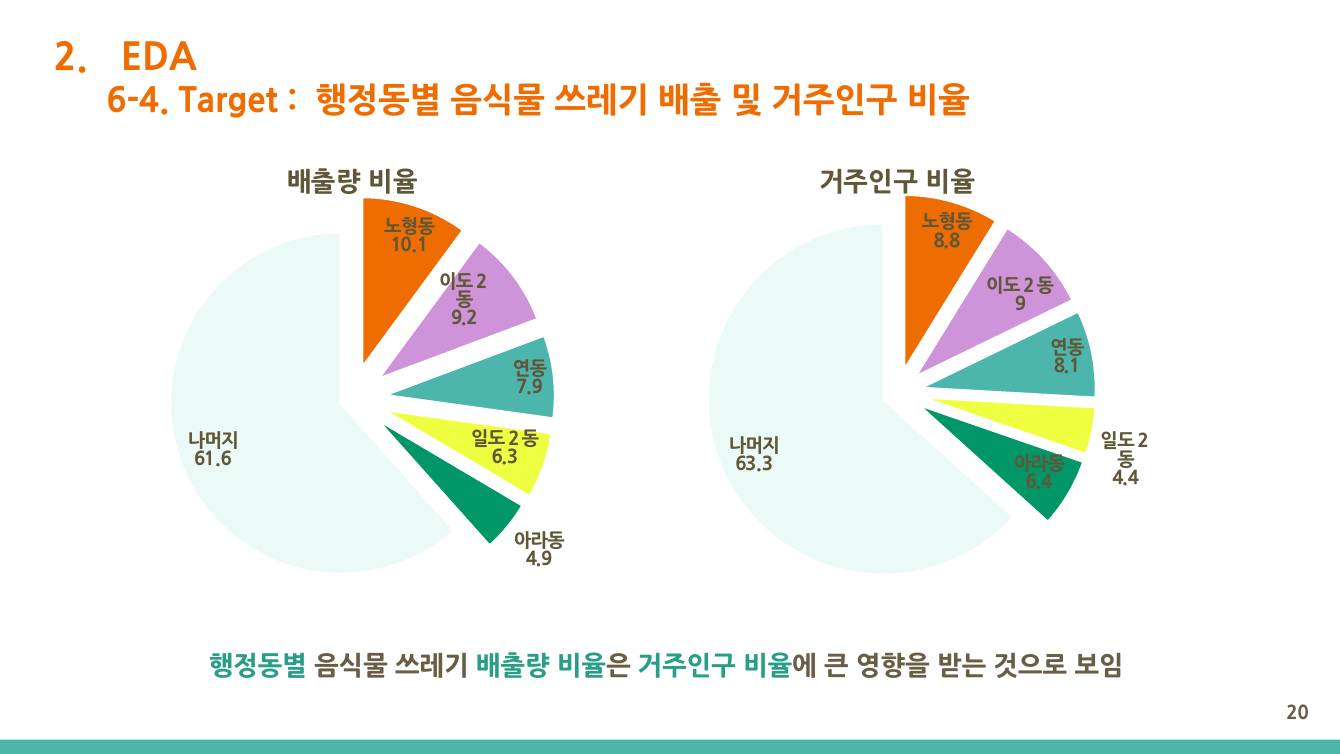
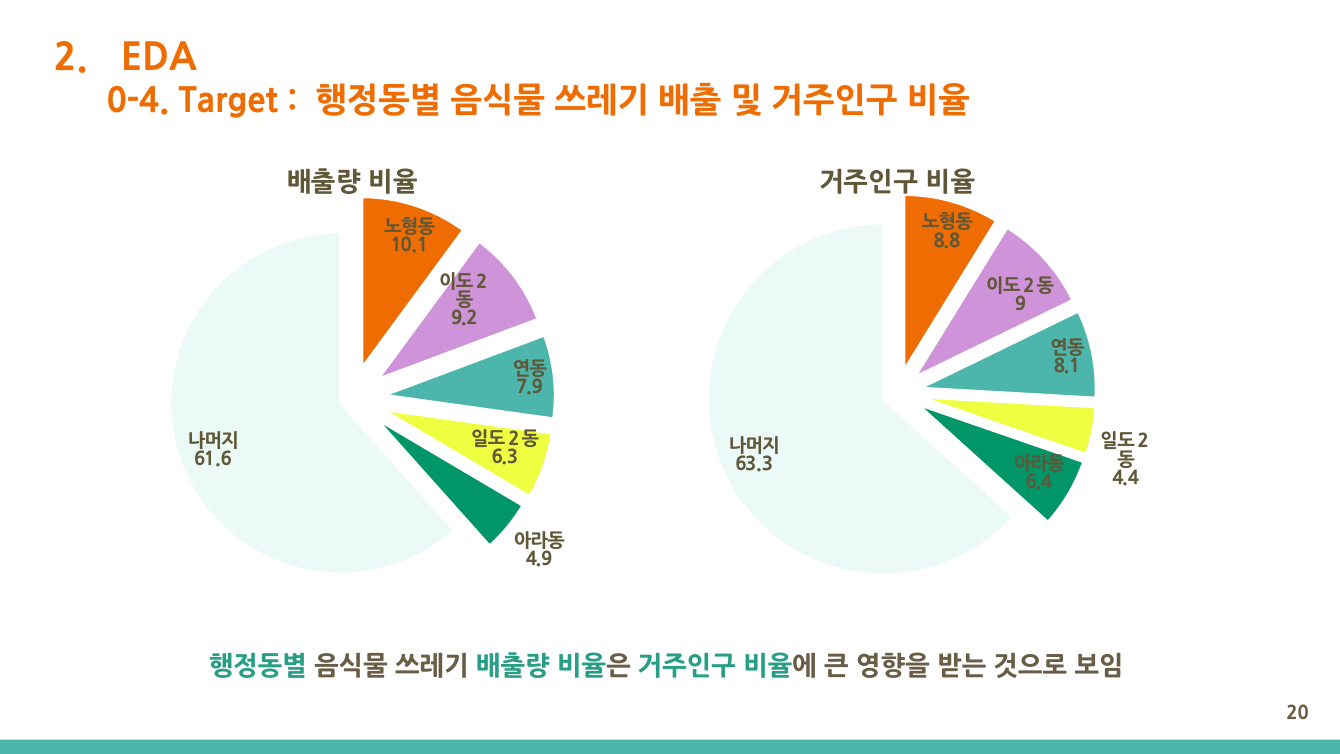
6-4: 6-4 -> 0-4 (138, 102)
